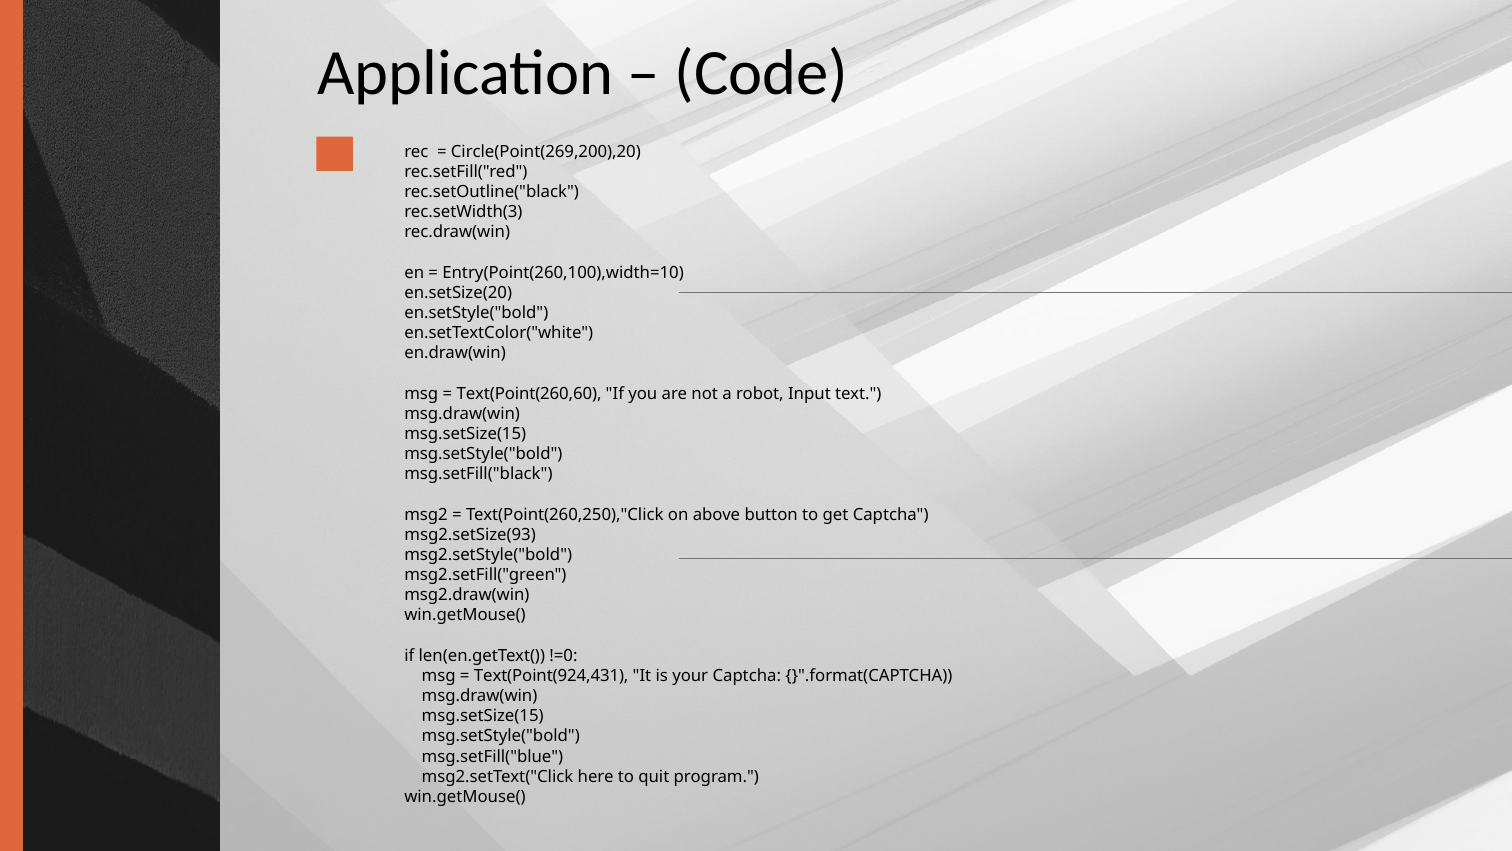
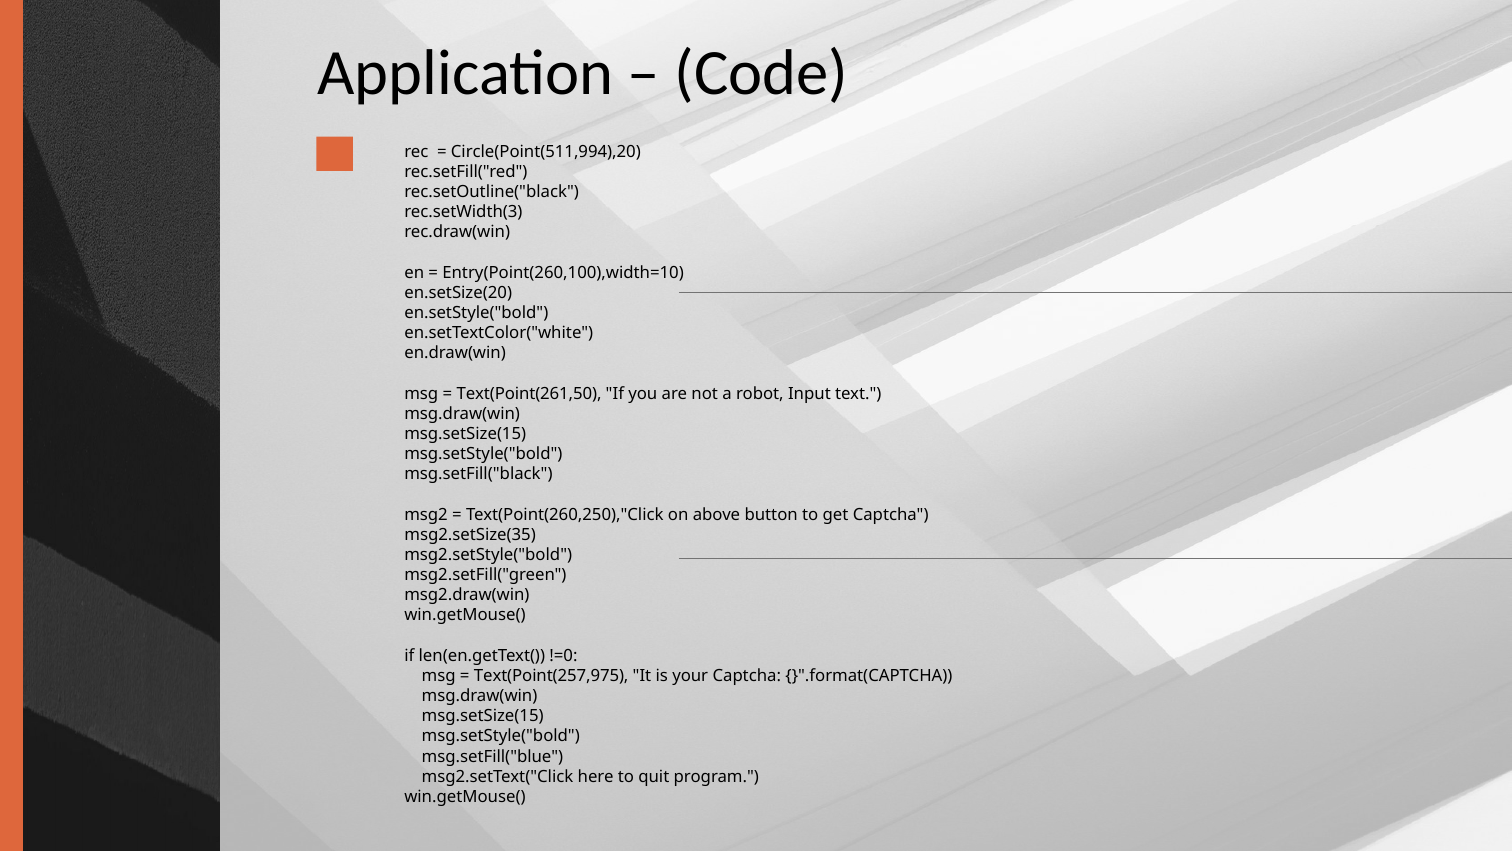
Circle(Point(269,200),20: Circle(Point(269,200),20 -> Circle(Point(511,994),20 (546, 152)
Text(Point(260,60: Text(Point(260,60 -> Text(Point(261,50 (529, 393)
msg2.setSize(93: msg2.setSize(93 -> msg2.setSize(35 (470, 534)
Text(Point(924,431: Text(Point(924,431 -> Text(Point(257,975 (551, 675)
